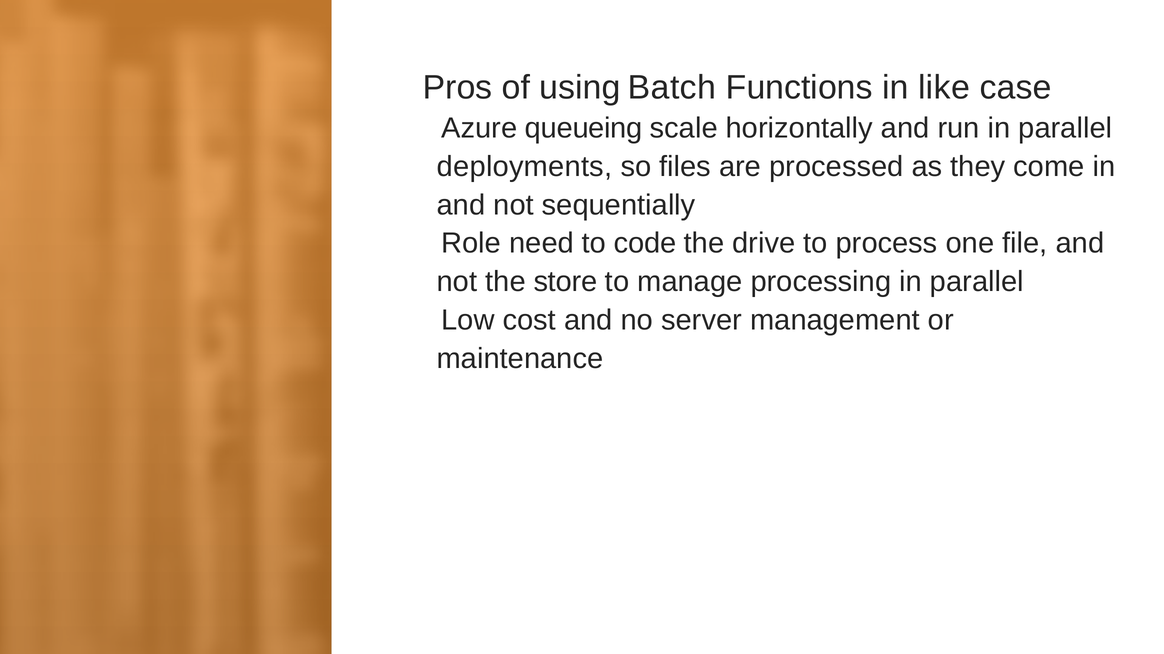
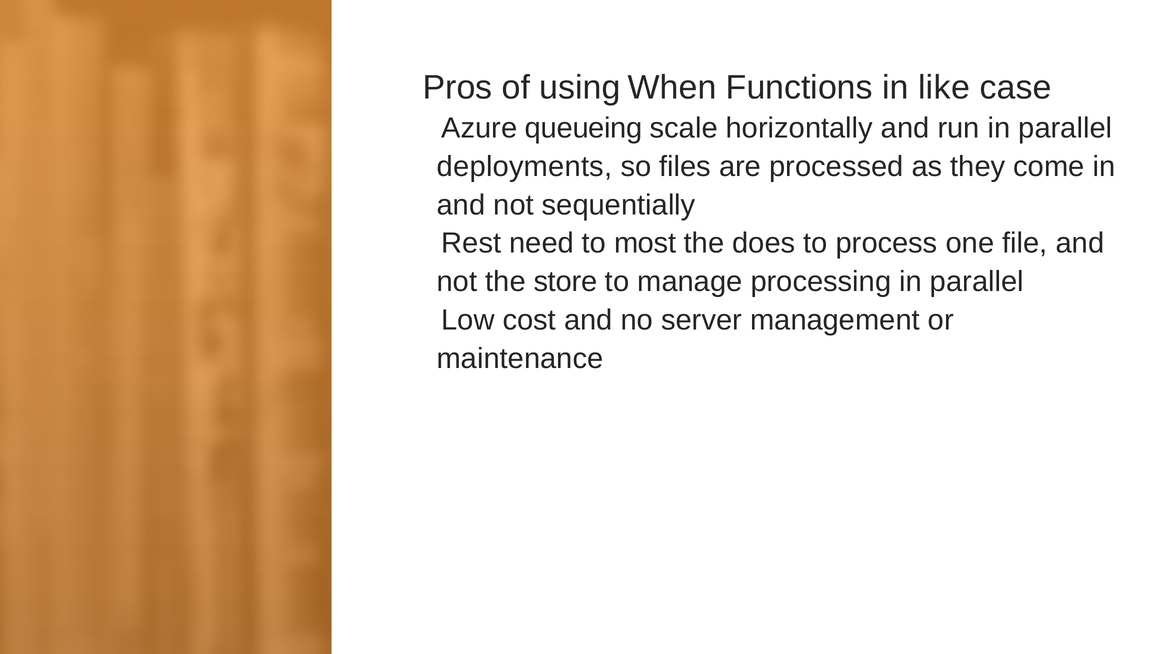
Batch: Batch -> When (672, 88)
Role: Role -> Rest (471, 244)
code: code -> most (645, 244)
drive: drive -> does (764, 244)
